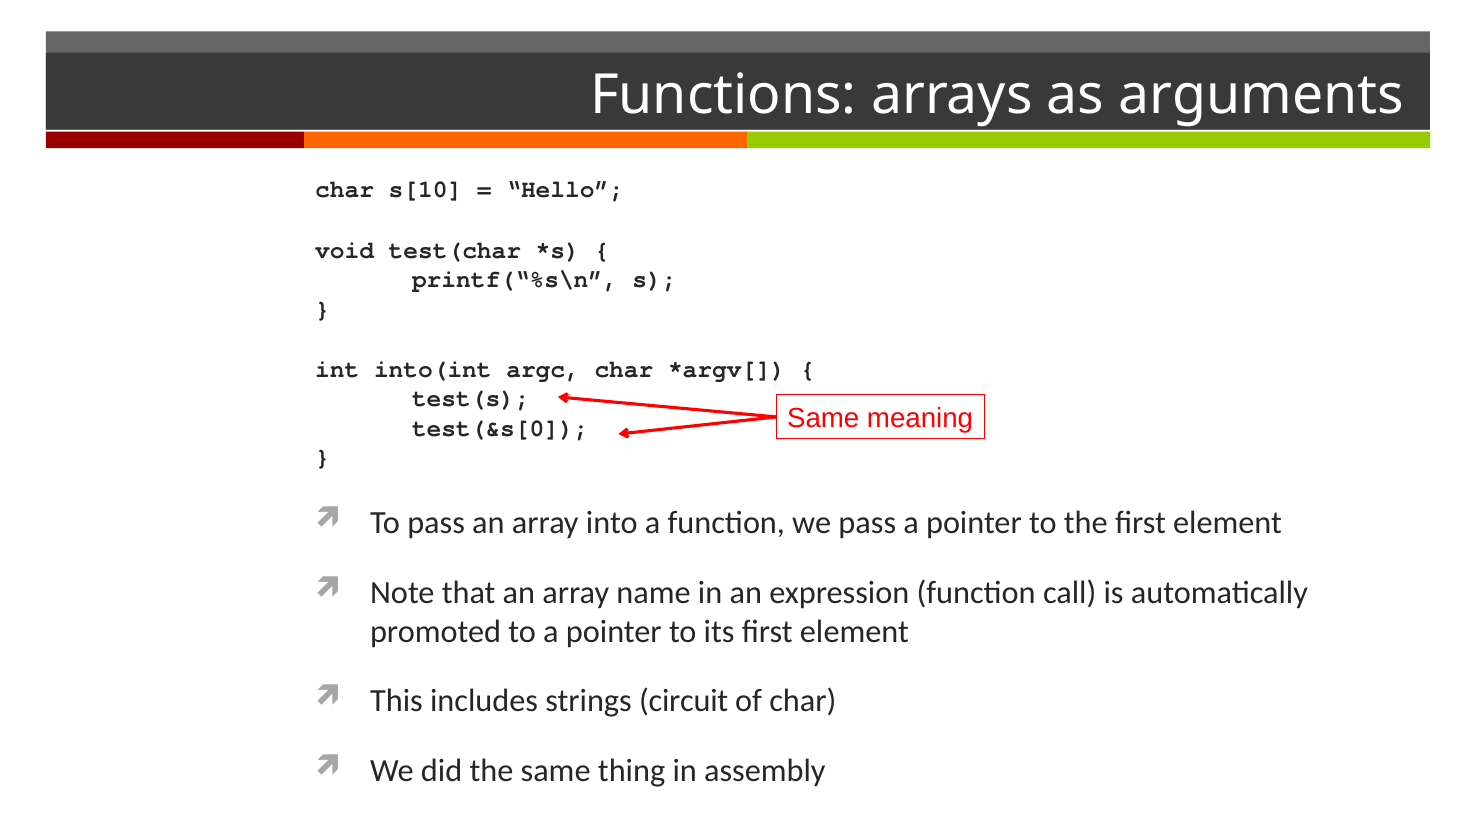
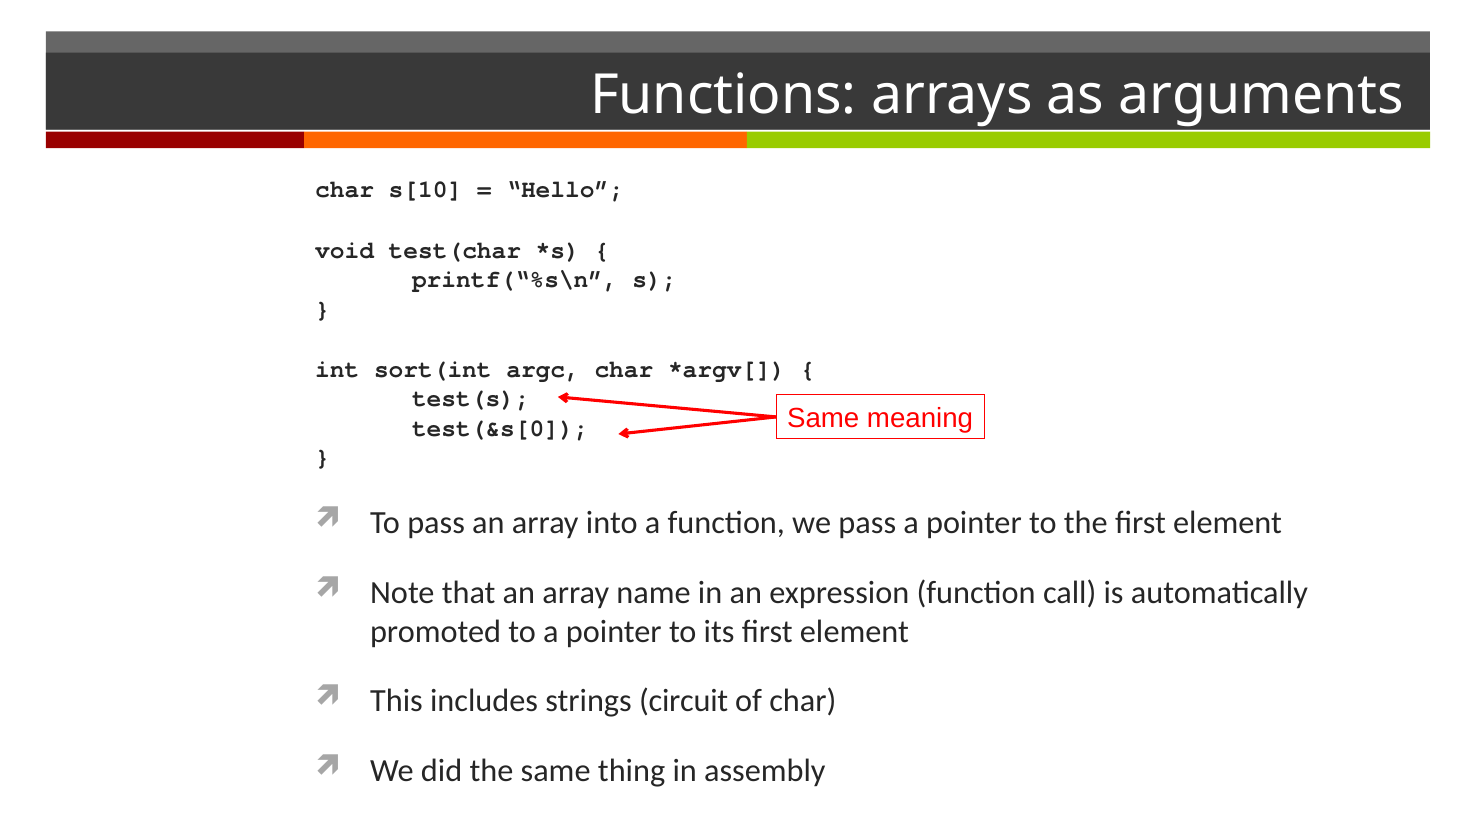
into(int: into(int -> sort(int (433, 369)
